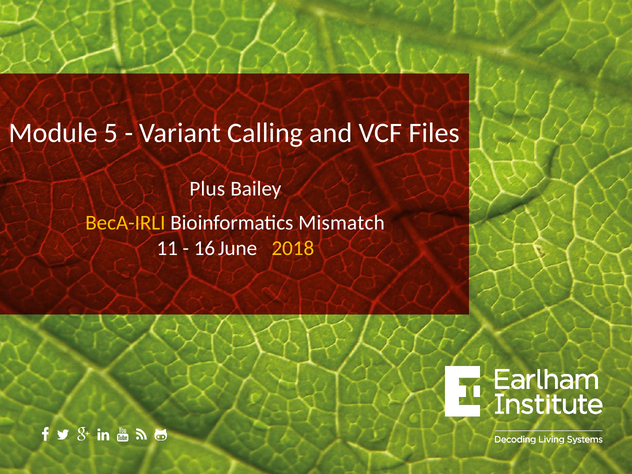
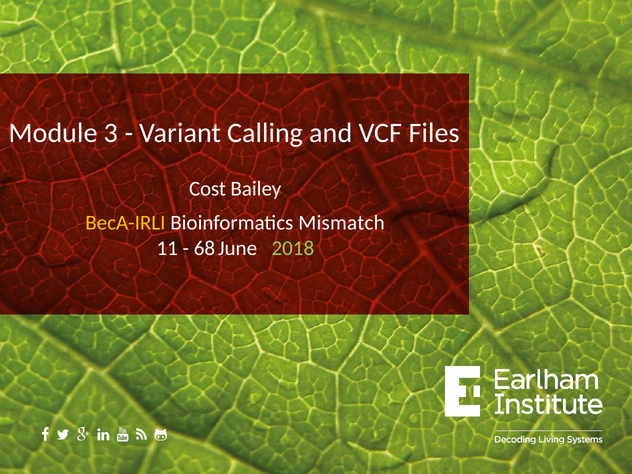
5: 5 -> 3 (111, 133)
Plus: Plus -> Cost (208, 189)
16: 16 -> 68 (204, 248)
2018 colour: yellow -> light green (293, 248)
